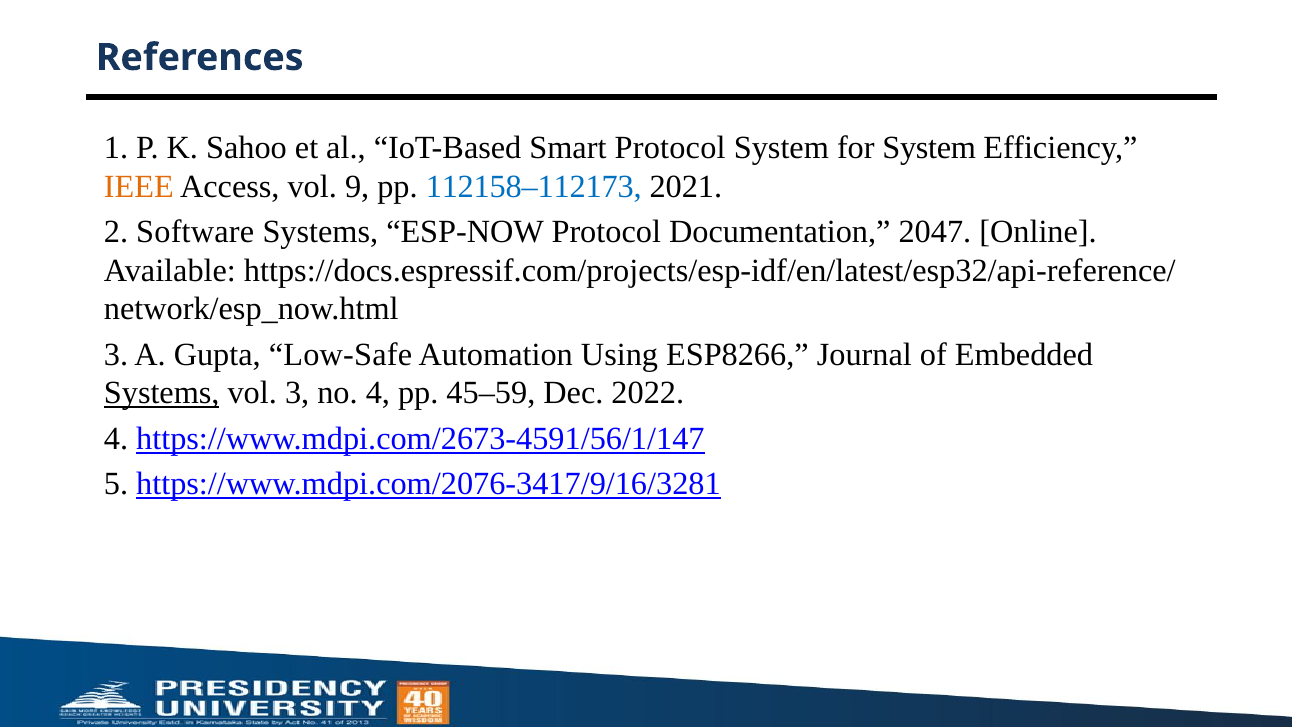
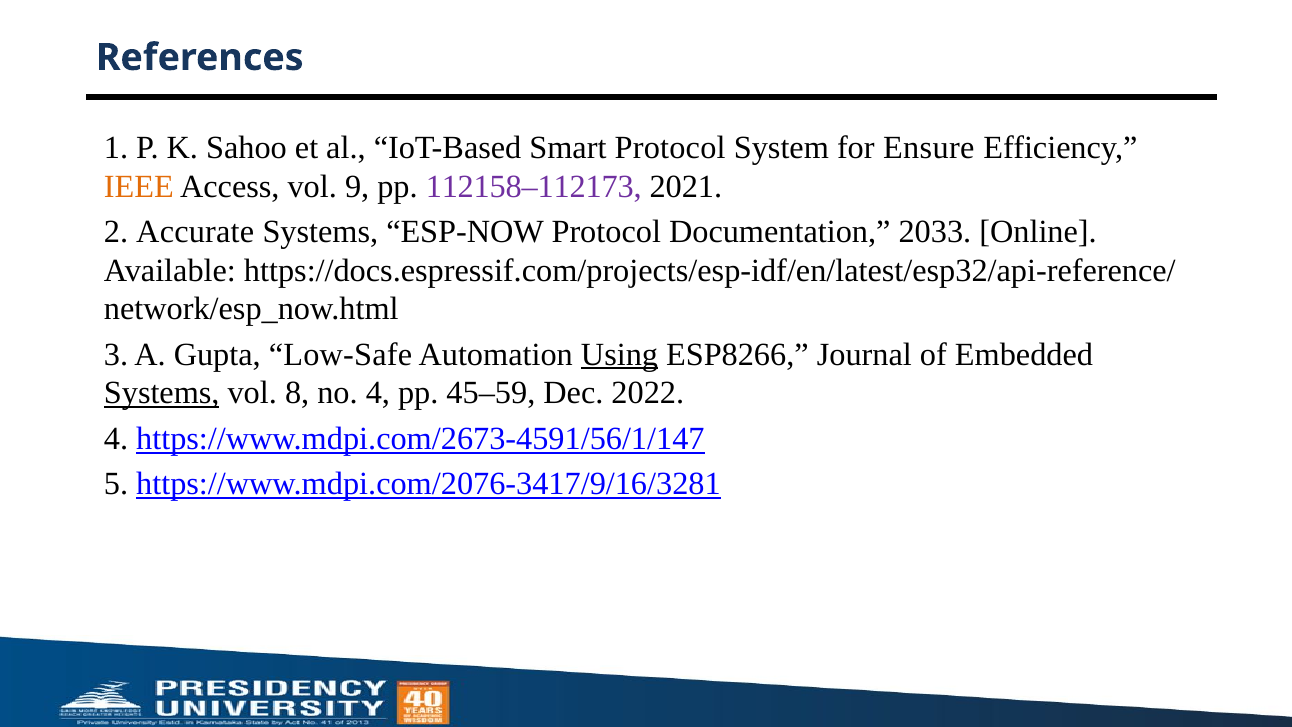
for System: System -> Ensure (929, 148)
112158–112173 colour: blue -> purple (534, 186)
Software: Software -> Accurate (195, 232)
2047: 2047 -> 2033 (935, 232)
Using underline: none -> present (620, 354)
vol 3: 3 -> 8 (297, 393)
